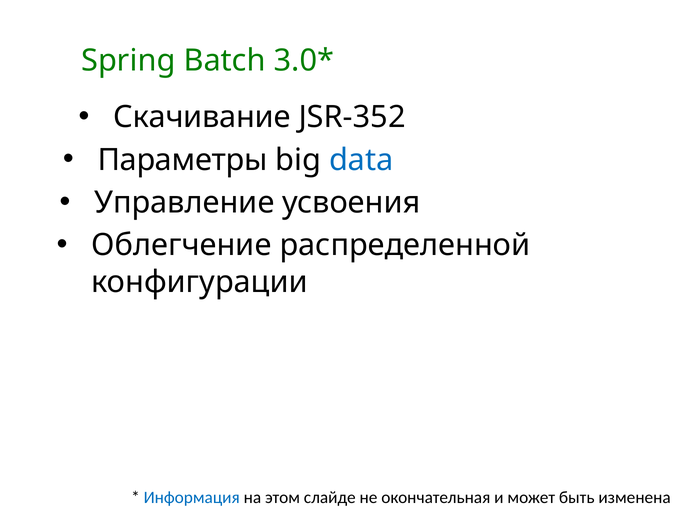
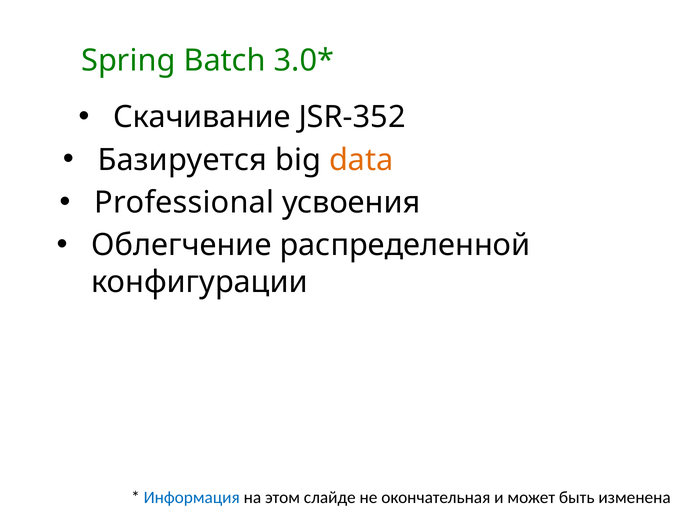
Параметры: Параметры -> Базируется (182, 160)
data colour: blue -> orange (361, 160)
Управление: Управление -> Professional (184, 203)
